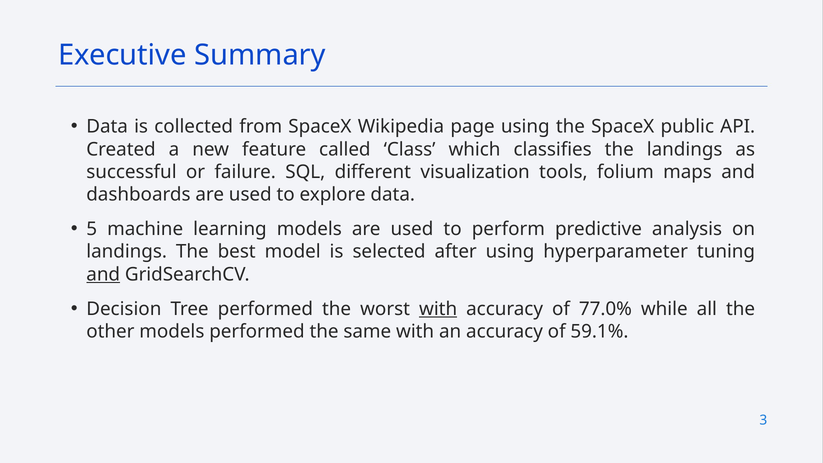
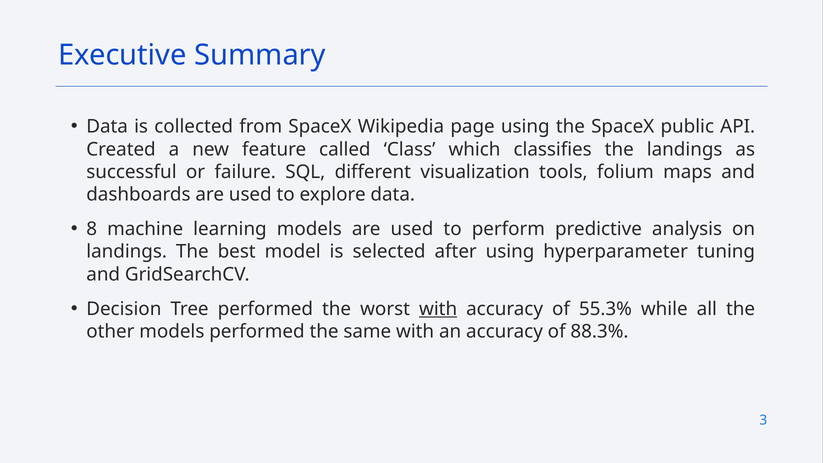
5: 5 -> 8 (92, 229)
and underline: present -> none (103, 274)
77.0%: 77.0% -> 55.3% (605, 309)
59.1%: 59.1% -> 88.3% (599, 332)
